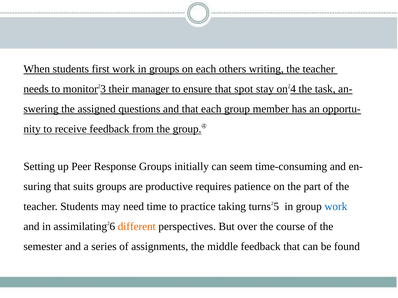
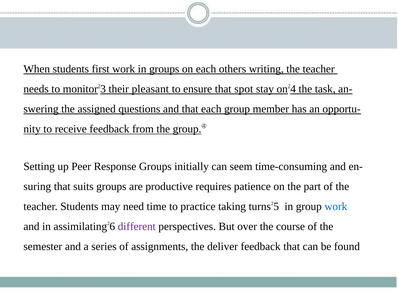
manager: manager -> pleasant (150, 89)
different colour: orange -> purple (137, 226)
middle: middle -> deliver (223, 246)
